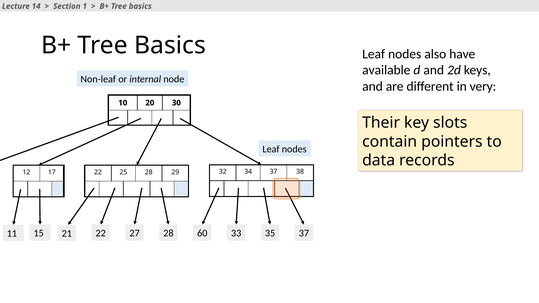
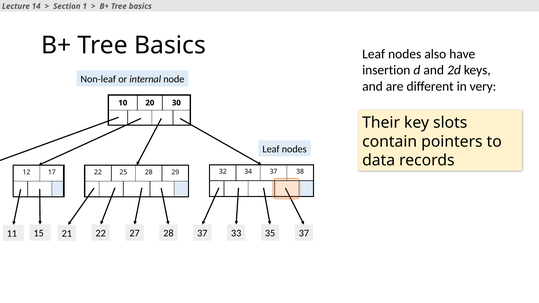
available: available -> insertion (386, 70)
28 60: 60 -> 37 (202, 233)
